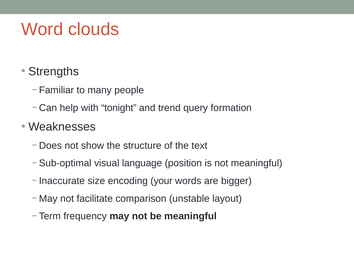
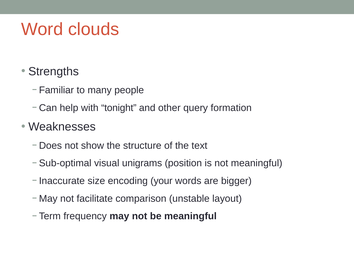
trend: trend -> other (169, 108)
language: language -> unigrams (142, 164)
